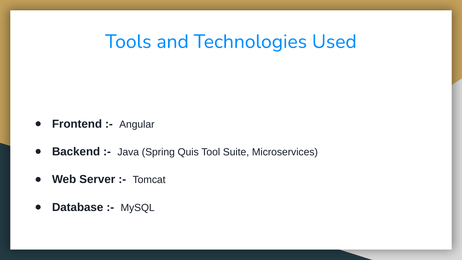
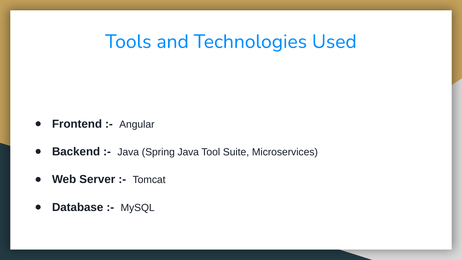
Spring Quis: Quis -> Java (188, 152)
